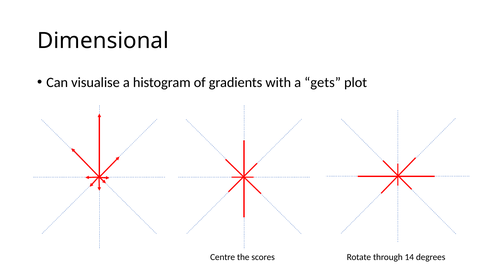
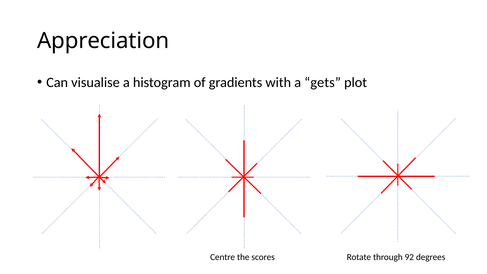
Dimensional: Dimensional -> Appreciation (103, 41)
14: 14 -> 92 (409, 257)
